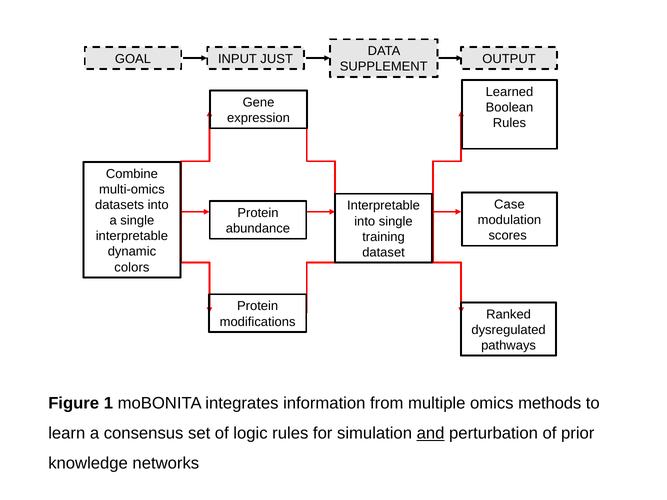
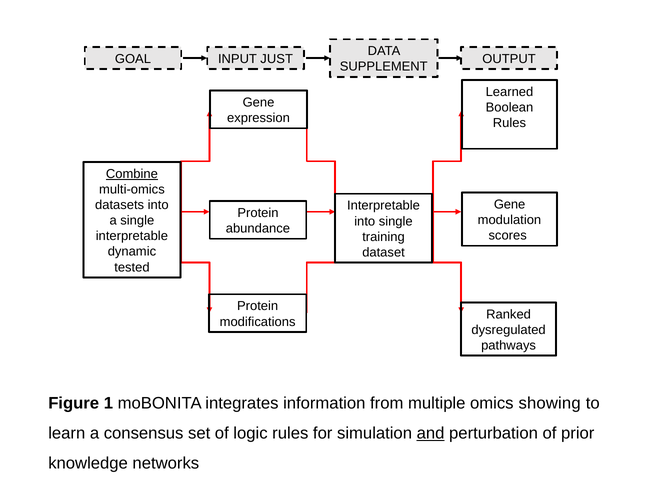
Combine underline: none -> present (132, 174)
Case: Case -> Gene (510, 205)
colors: colors -> tested (132, 267)
methods: methods -> showing (550, 403)
